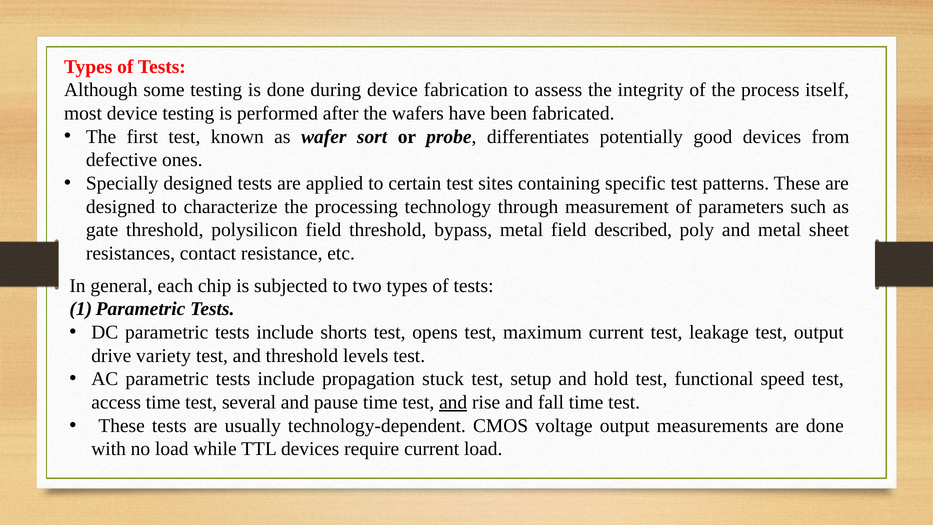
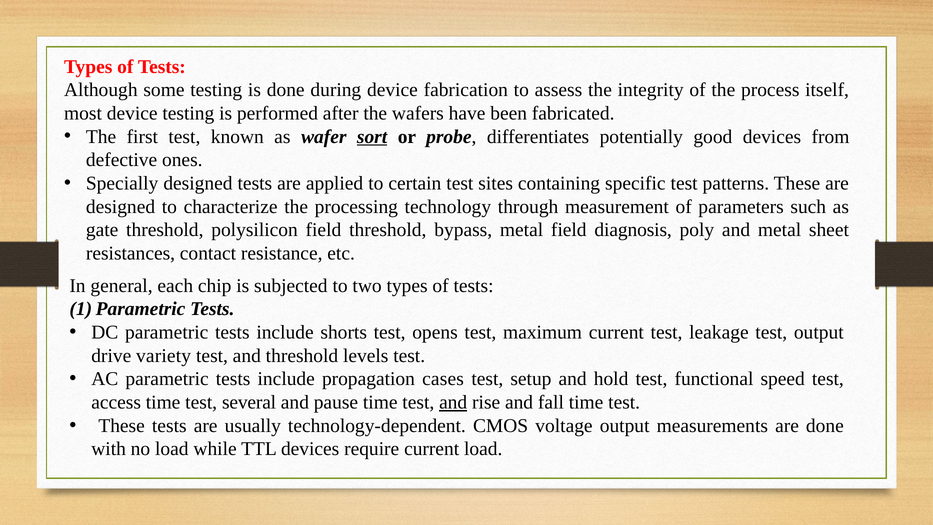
sort underline: none -> present (372, 137)
described: described -> diagnosis (633, 230)
stuck: stuck -> cases (443, 379)
